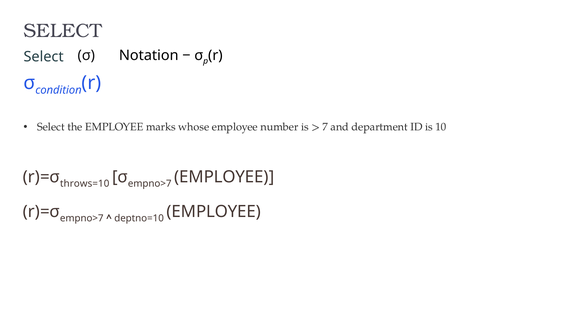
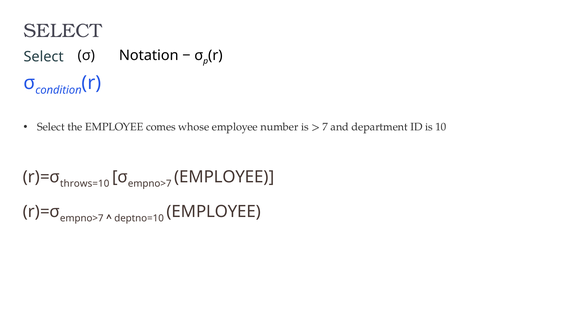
marks: marks -> comes (161, 127)
